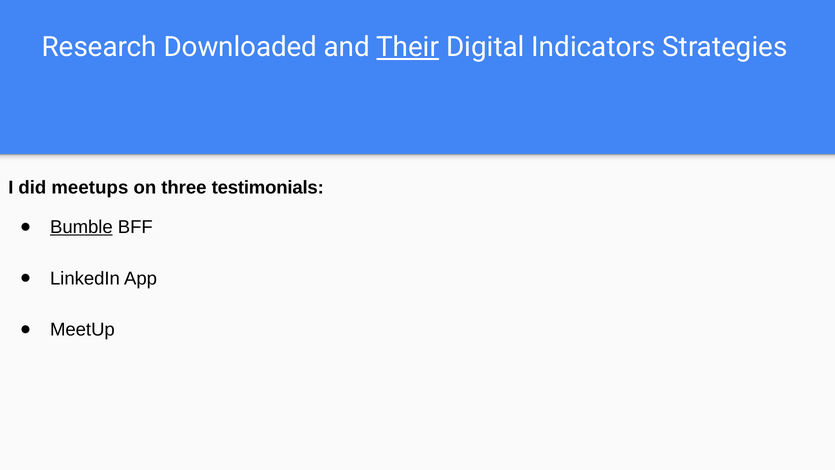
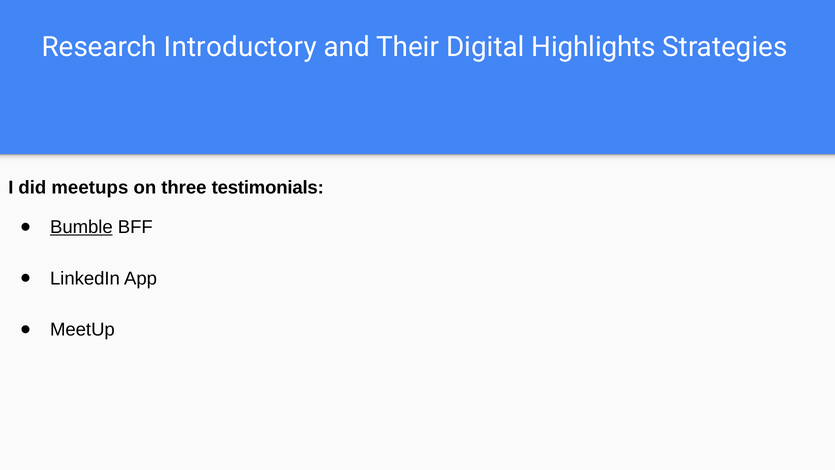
Downloaded: Downloaded -> Introductory (240, 47)
Their underline: present -> none (408, 47)
Indicators: Indicators -> Highlights (593, 47)
